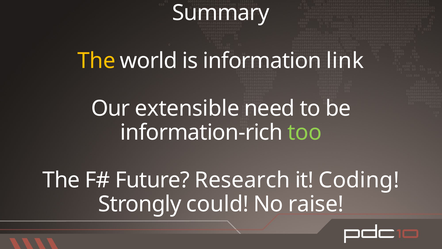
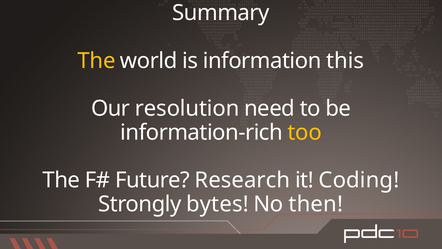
link: link -> this (345, 61)
extensible: extensible -> resolution (187, 109)
too colour: light green -> yellow (305, 132)
could: could -> bytes (217, 204)
raise: raise -> then (316, 204)
